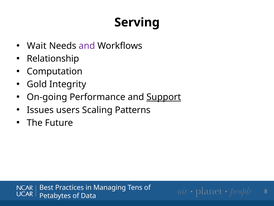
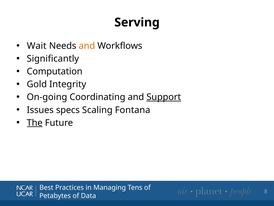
and colour: purple -> orange (87, 46)
Relationship: Relationship -> Significantly (53, 59)
Performance: Performance -> Coordinating (97, 97)
users: users -> specs (68, 110)
Patterns: Patterns -> Fontana (133, 110)
The underline: none -> present (35, 123)
